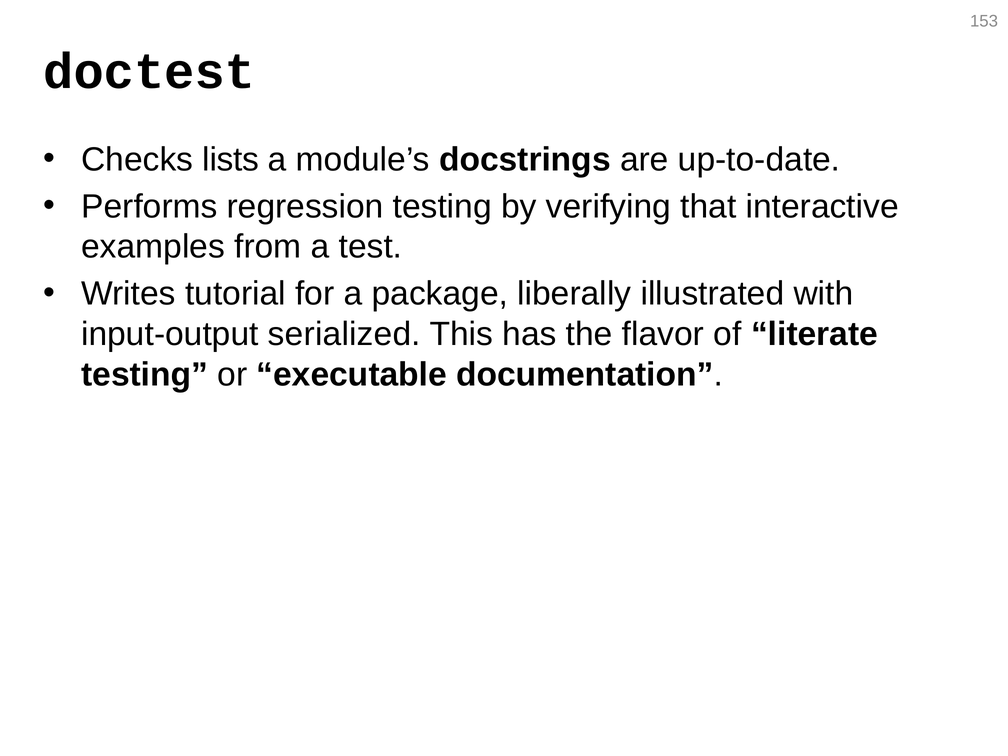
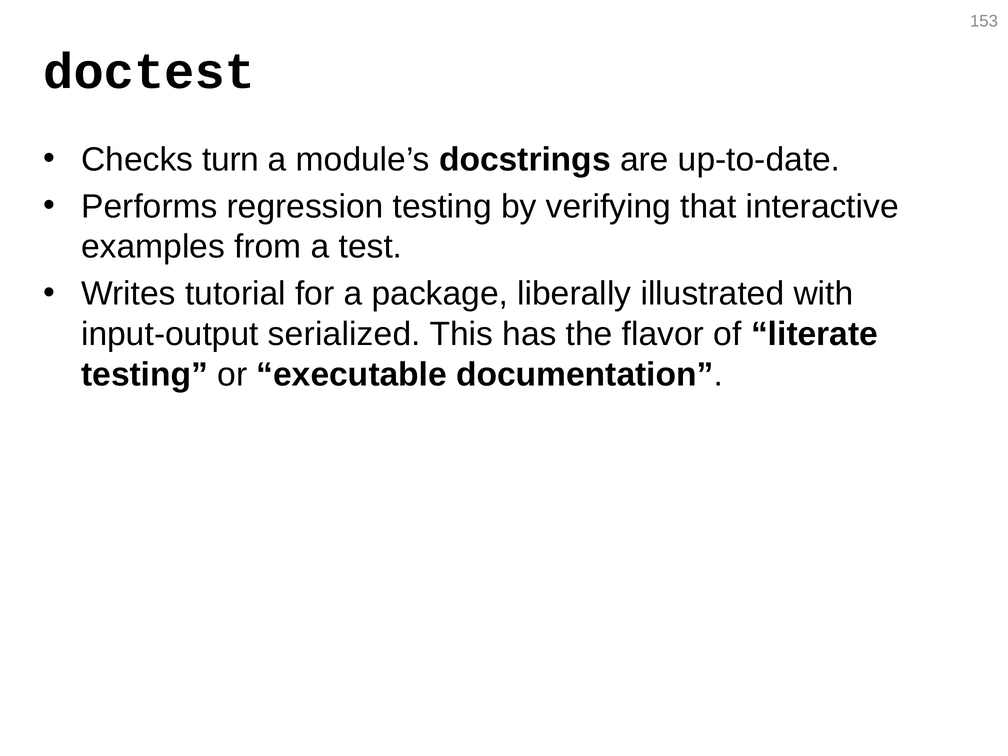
lists: lists -> turn (231, 159)
